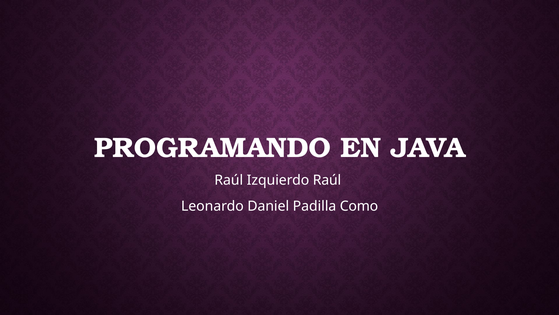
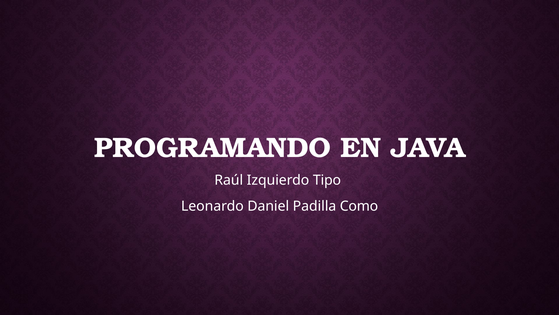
Izquierdo Raúl: Raúl -> Tipo (327, 180)
